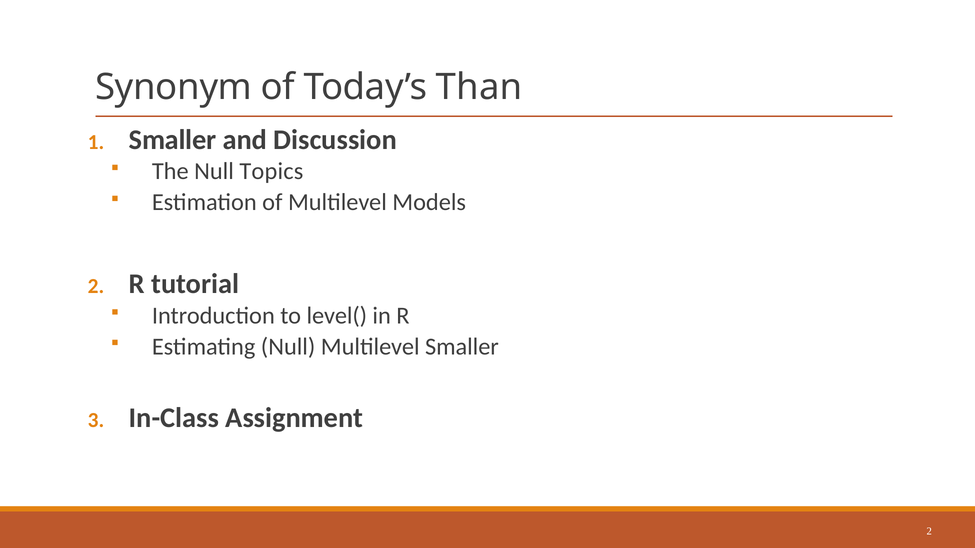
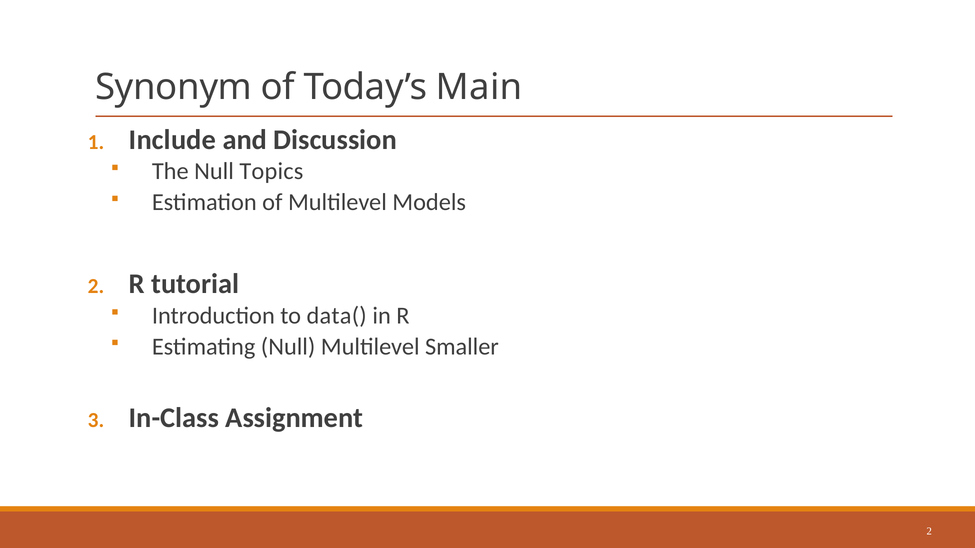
Than: Than -> Main (479, 87)
Smaller: Smaller -> Include (172, 140)
level(: level( -> data( (337, 316)
